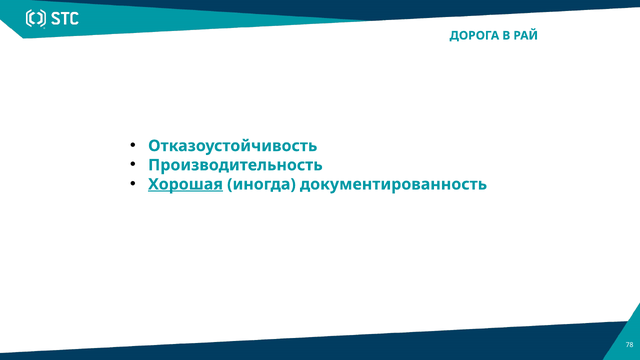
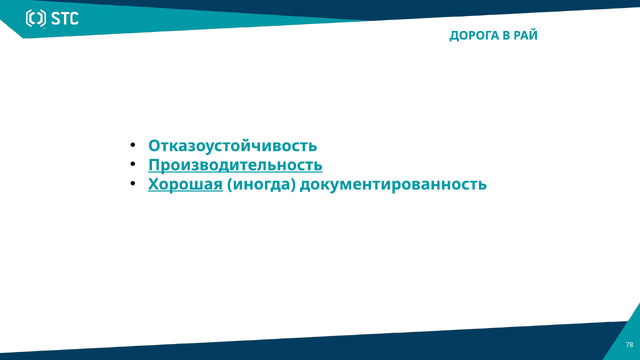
Производительность underline: none -> present (235, 165)
